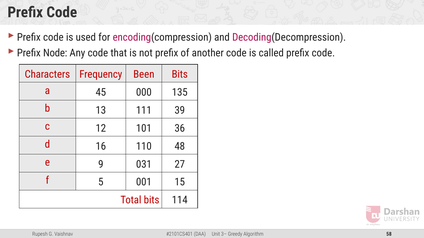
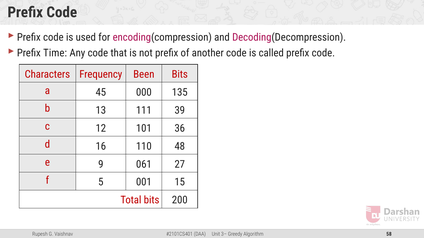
Node: Node -> Time (55, 53)
031: 031 -> 061 (144, 165)
114: 114 -> 200 (180, 201)
